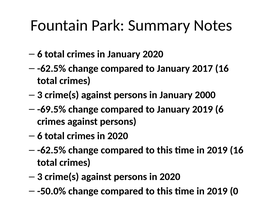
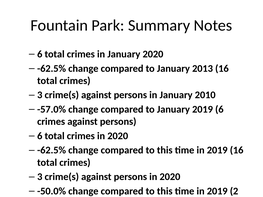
2017: 2017 -> 2013 (203, 69)
2000: 2000 -> 2010 (205, 95)
-69.5%: -69.5% -> -57.0% (52, 109)
0: 0 -> 2 (234, 191)
